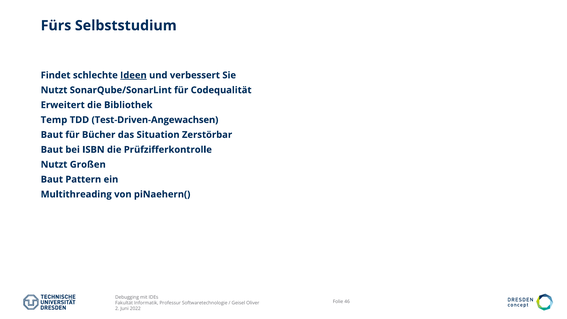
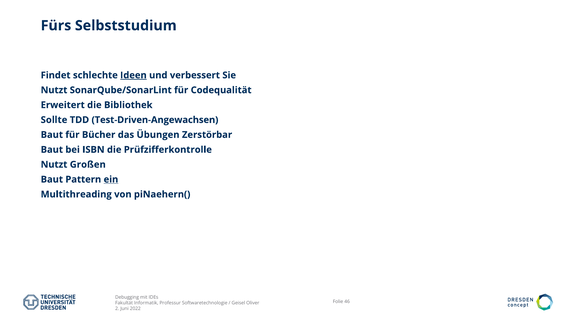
Temp: Temp -> Sollte (54, 120)
Situation: Situation -> Übungen (158, 135)
ein underline: none -> present (111, 179)
